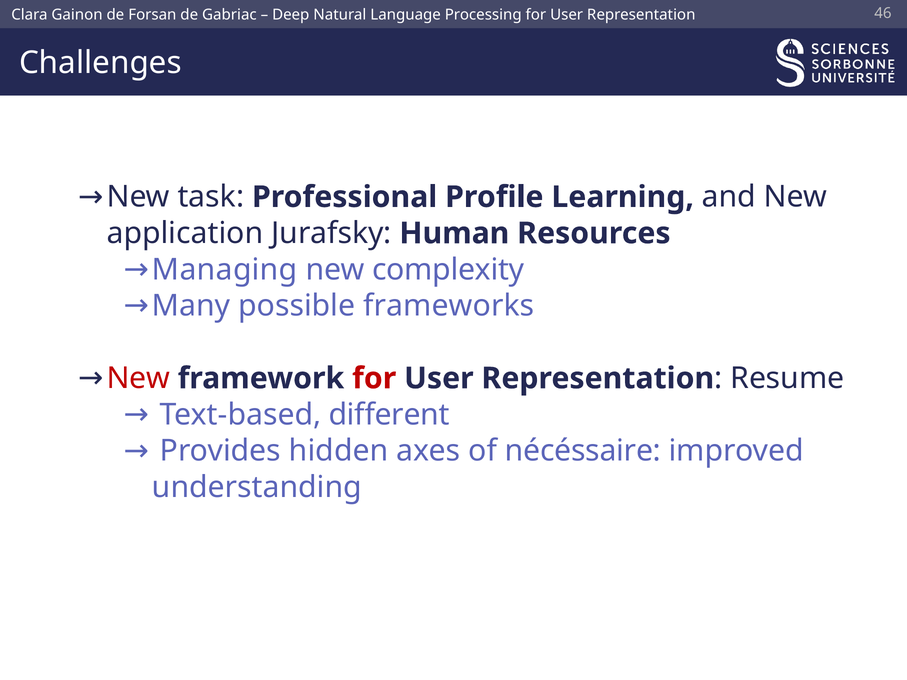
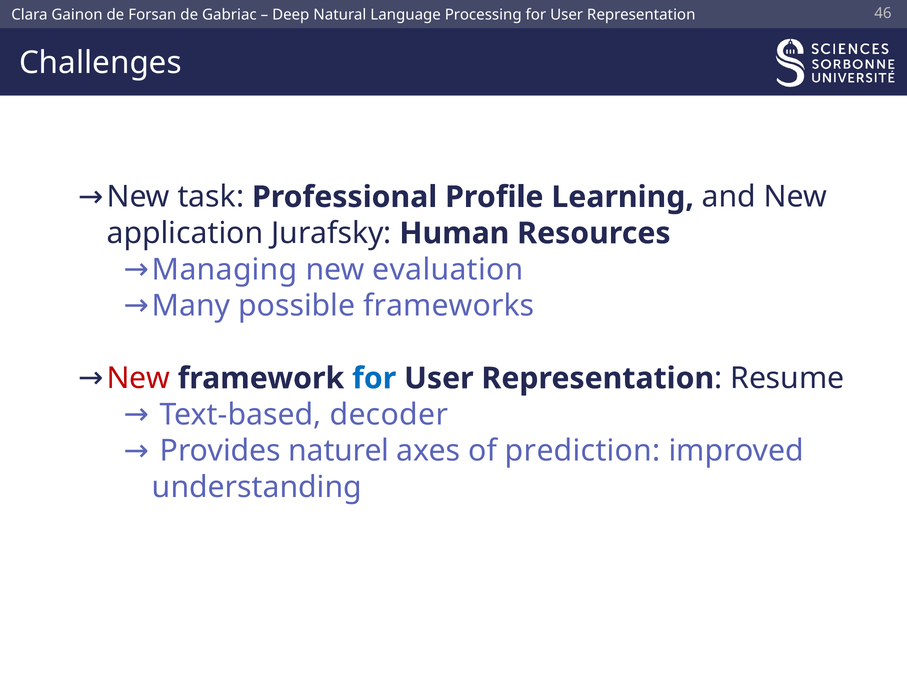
complexity: complexity -> evaluation (448, 270)
for colour: red -> blue (374, 378)
different: different -> decoder (389, 415)
hidden: hidden -> naturel (339, 451)
nécéssaire: nécéssaire -> prediction (583, 451)
